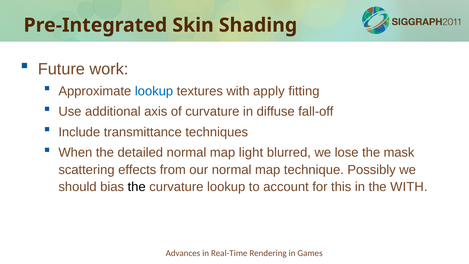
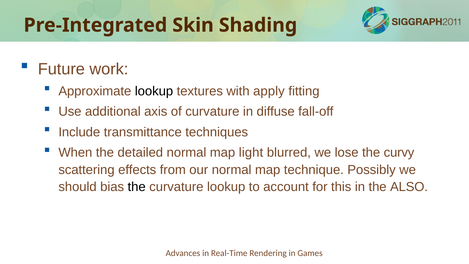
lookup colour: blue -> black (154, 91)
mask: mask -> curvy (399, 152)
the WITH: WITH -> ALSO (409, 187)
